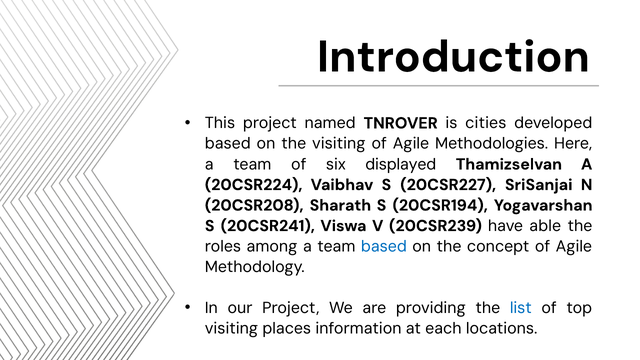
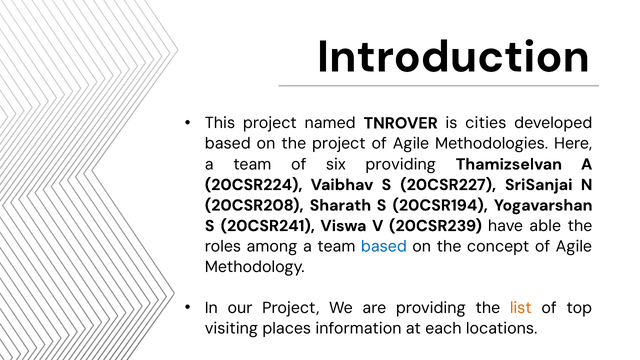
the visiting: visiting -> project (339, 144)
six displayed: displayed -> providing (401, 164)
list colour: blue -> orange (521, 308)
